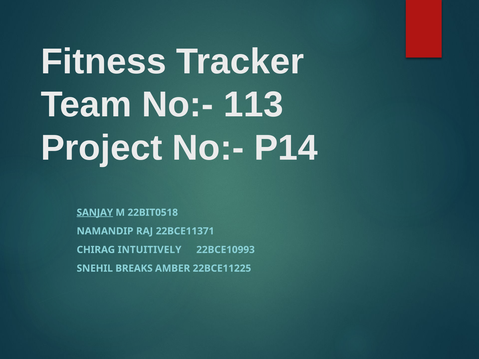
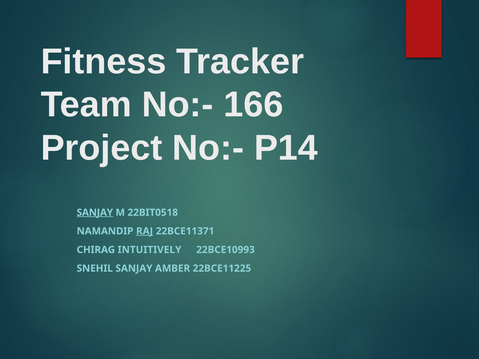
113: 113 -> 166 (253, 105)
RAJ underline: none -> present (145, 231)
SNEHIL BREAKS: BREAKS -> SANJAY (134, 269)
